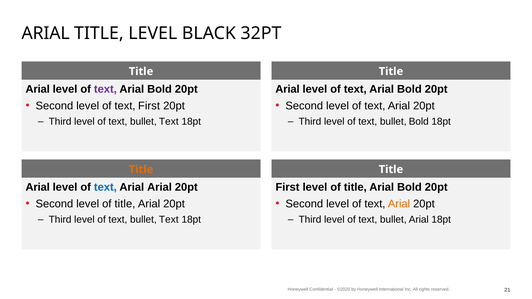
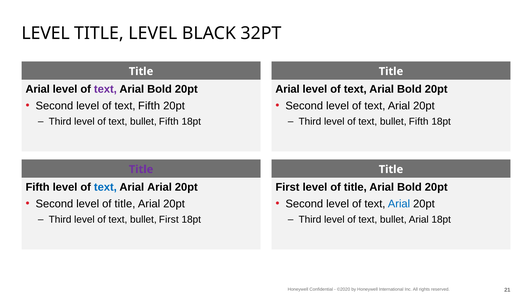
ARIAL: ARIAL -> LEVEL (46, 33)
text First: First -> Fifth (149, 106)
Text: Text -> Fifth (169, 122)
Bold: Bold -> Fifth (419, 122)
Title colour: orange -> purple (141, 169)
Arial: Arial -> Fifth (38, 187)
Arial colour: orange -> blue (399, 204)
Text: Text -> First (169, 220)
